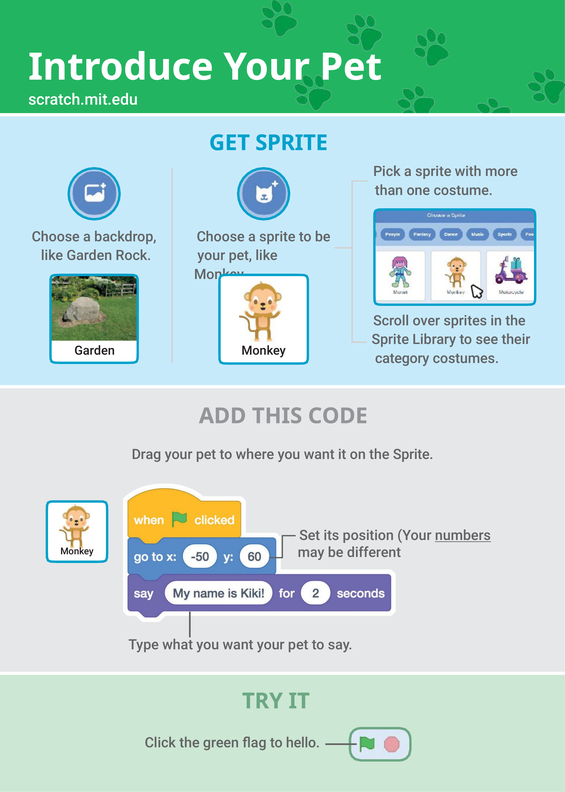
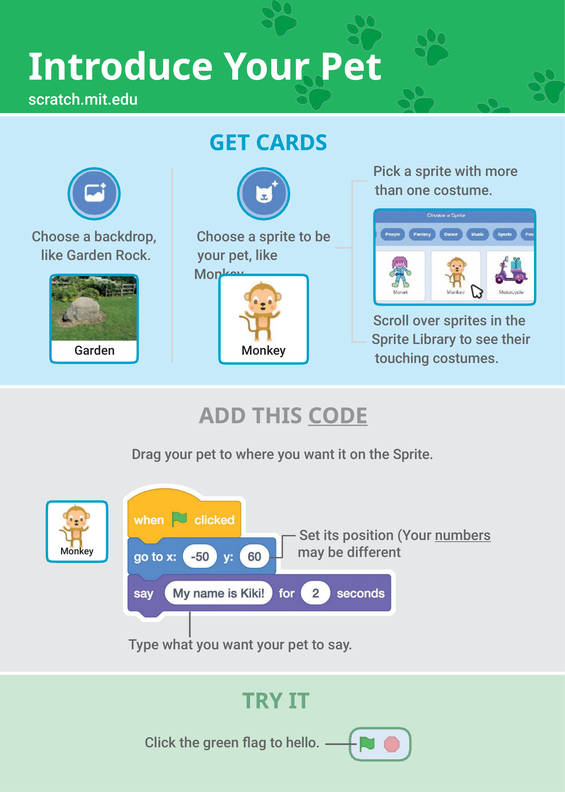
GET SPRITE: SPRITE -> CARDS (292, 143)
category: category -> touching (402, 358)
CODE underline: none -> present (338, 415)
